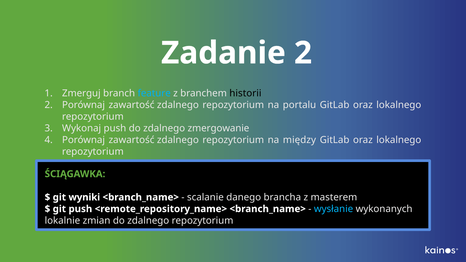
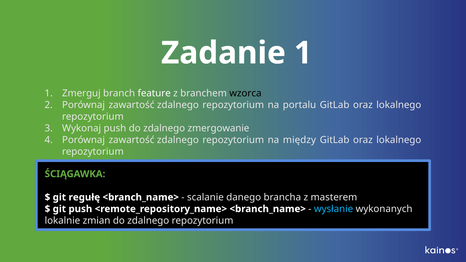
Zadanie 2: 2 -> 1 (303, 53)
feature colour: light blue -> white (154, 93)
historii: historii -> wzorca (245, 93)
wyniki: wyniki -> regułę (84, 197)
